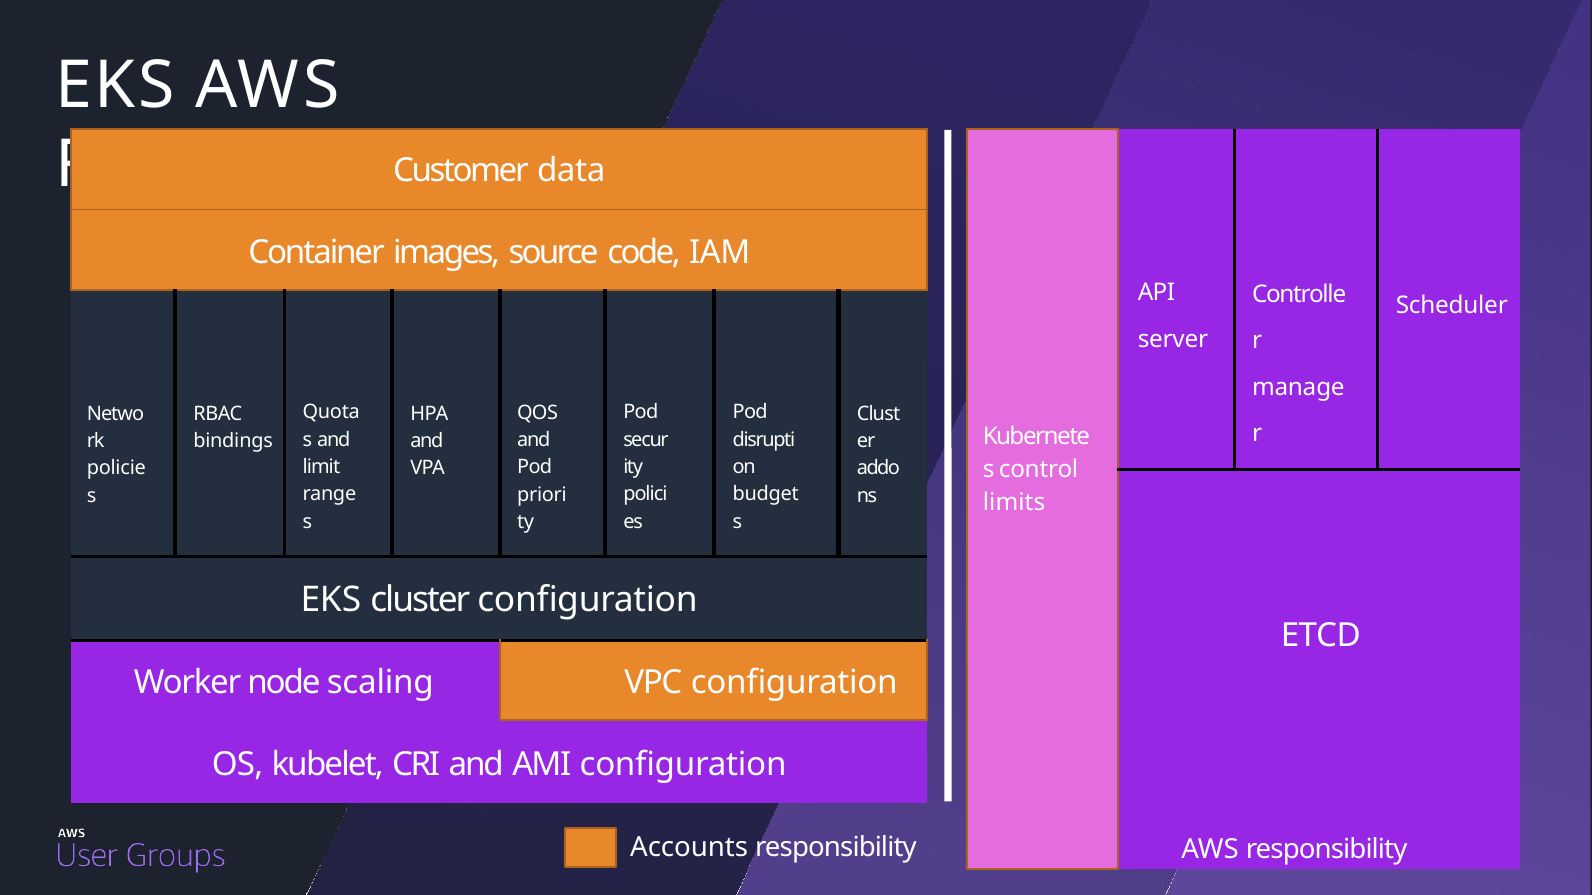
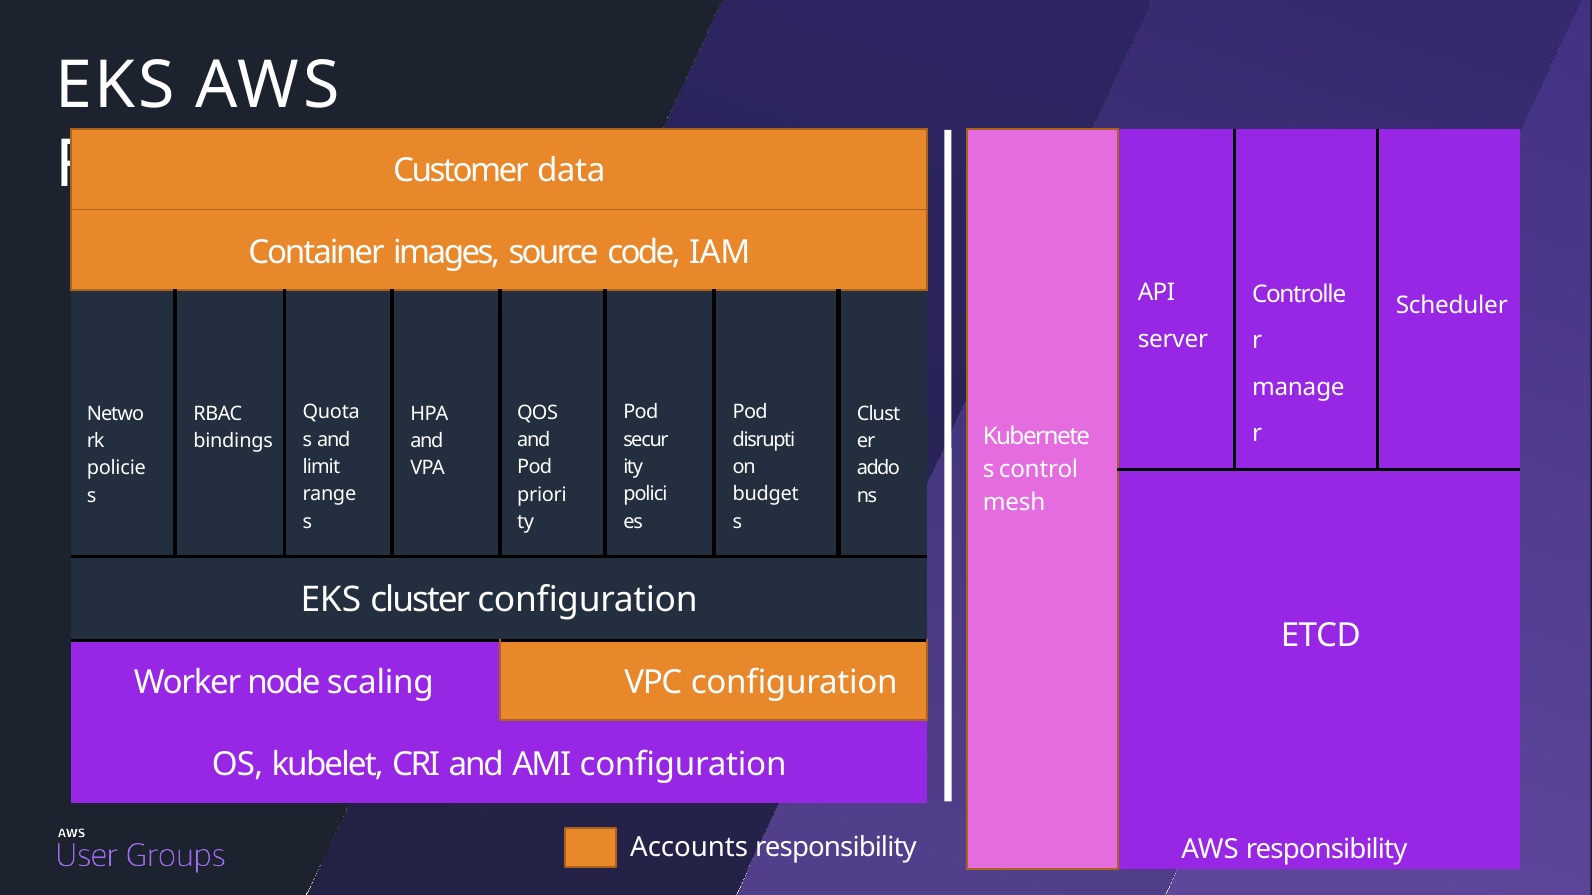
limits: limits -> mesh (1014, 503)
